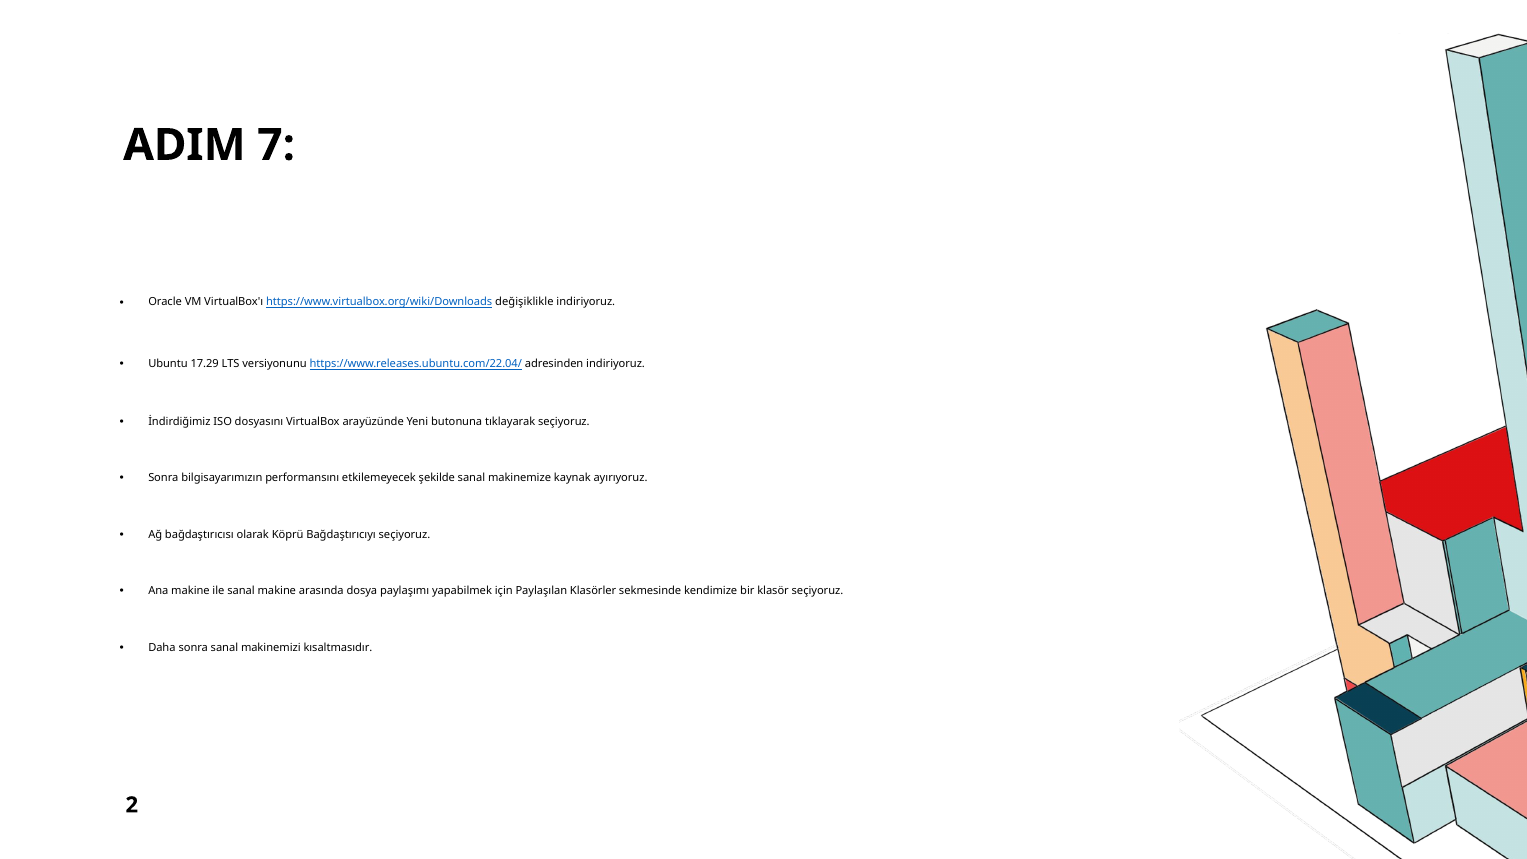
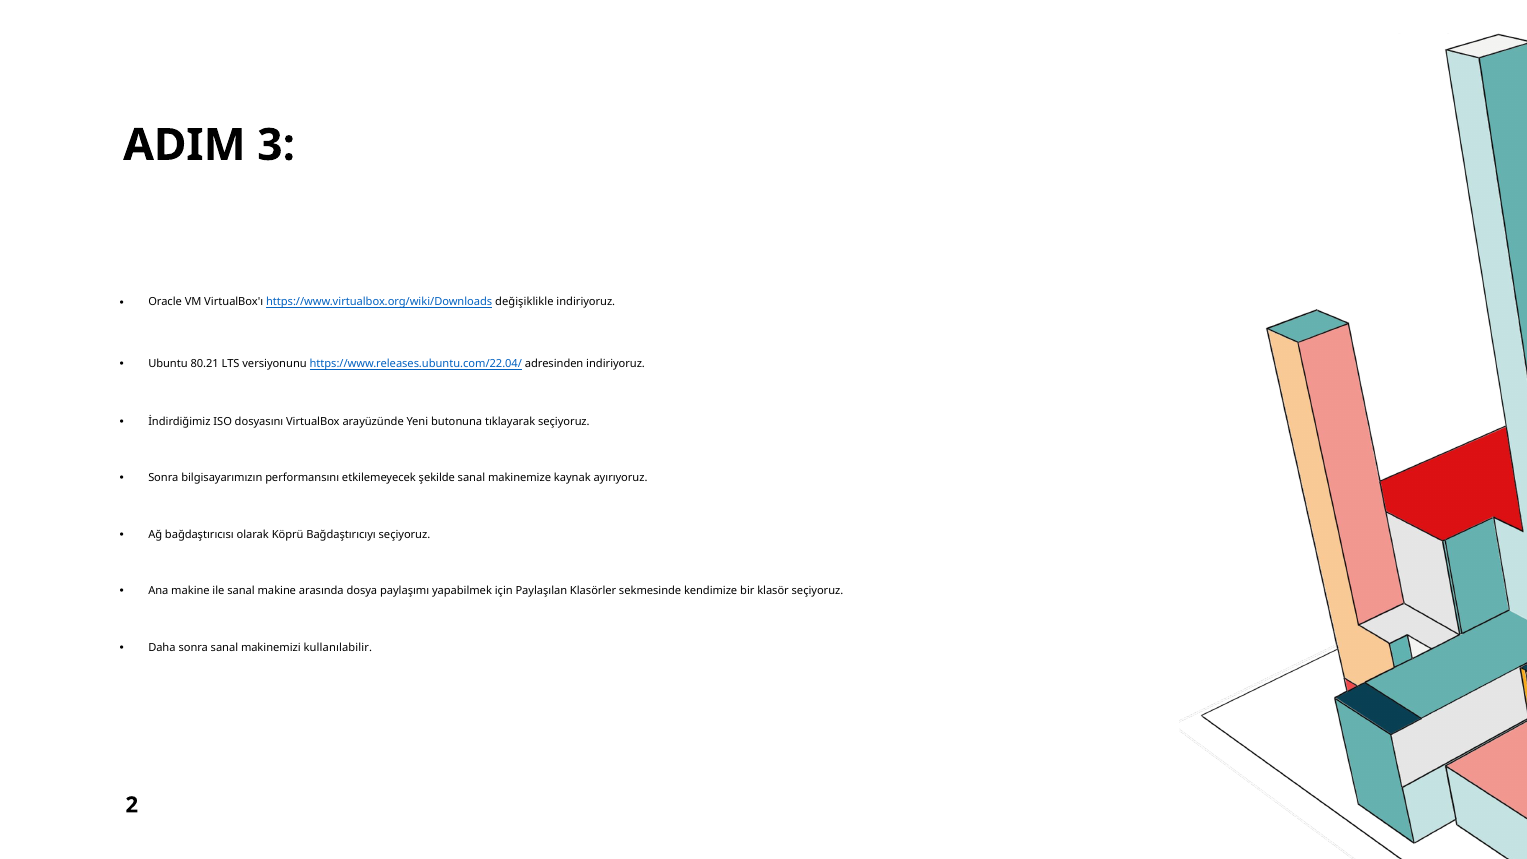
7: 7 -> 3 (276, 145)
17.29: 17.29 -> 80.21 (205, 364)
kısaltmasıdır: kısaltmasıdır -> kullanılabilir (338, 648)
